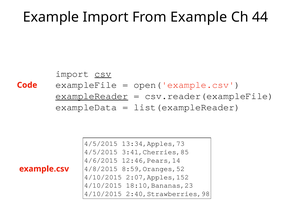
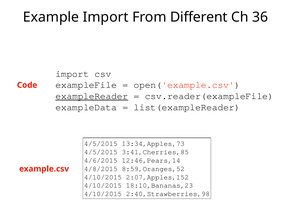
From Example: Example -> Different (199, 17)
44: 44 -> 36 (260, 17)
csv underline: present -> none (103, 74)
